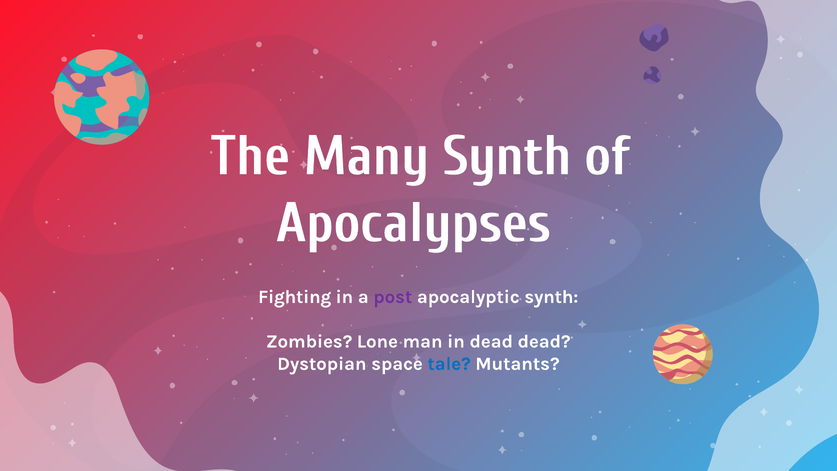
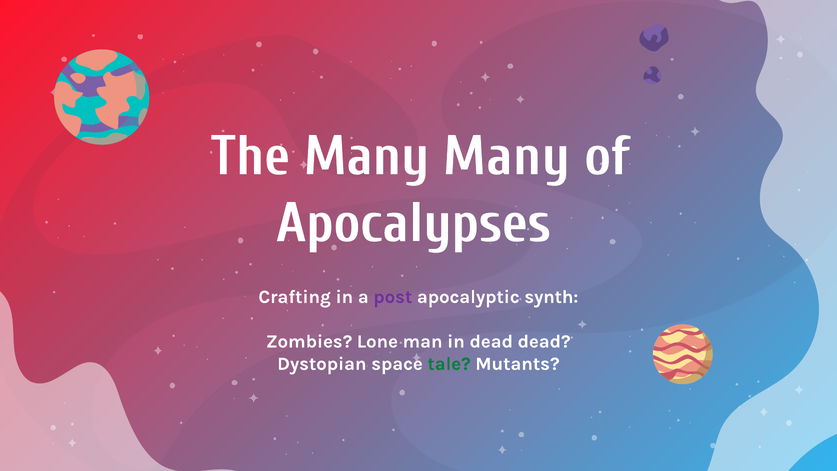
Many Synth: Synth -> Many (507, 156)
Fighting: Fighting -> Crafting (295, 297)
tale colour: blue -> green (449, 364)
